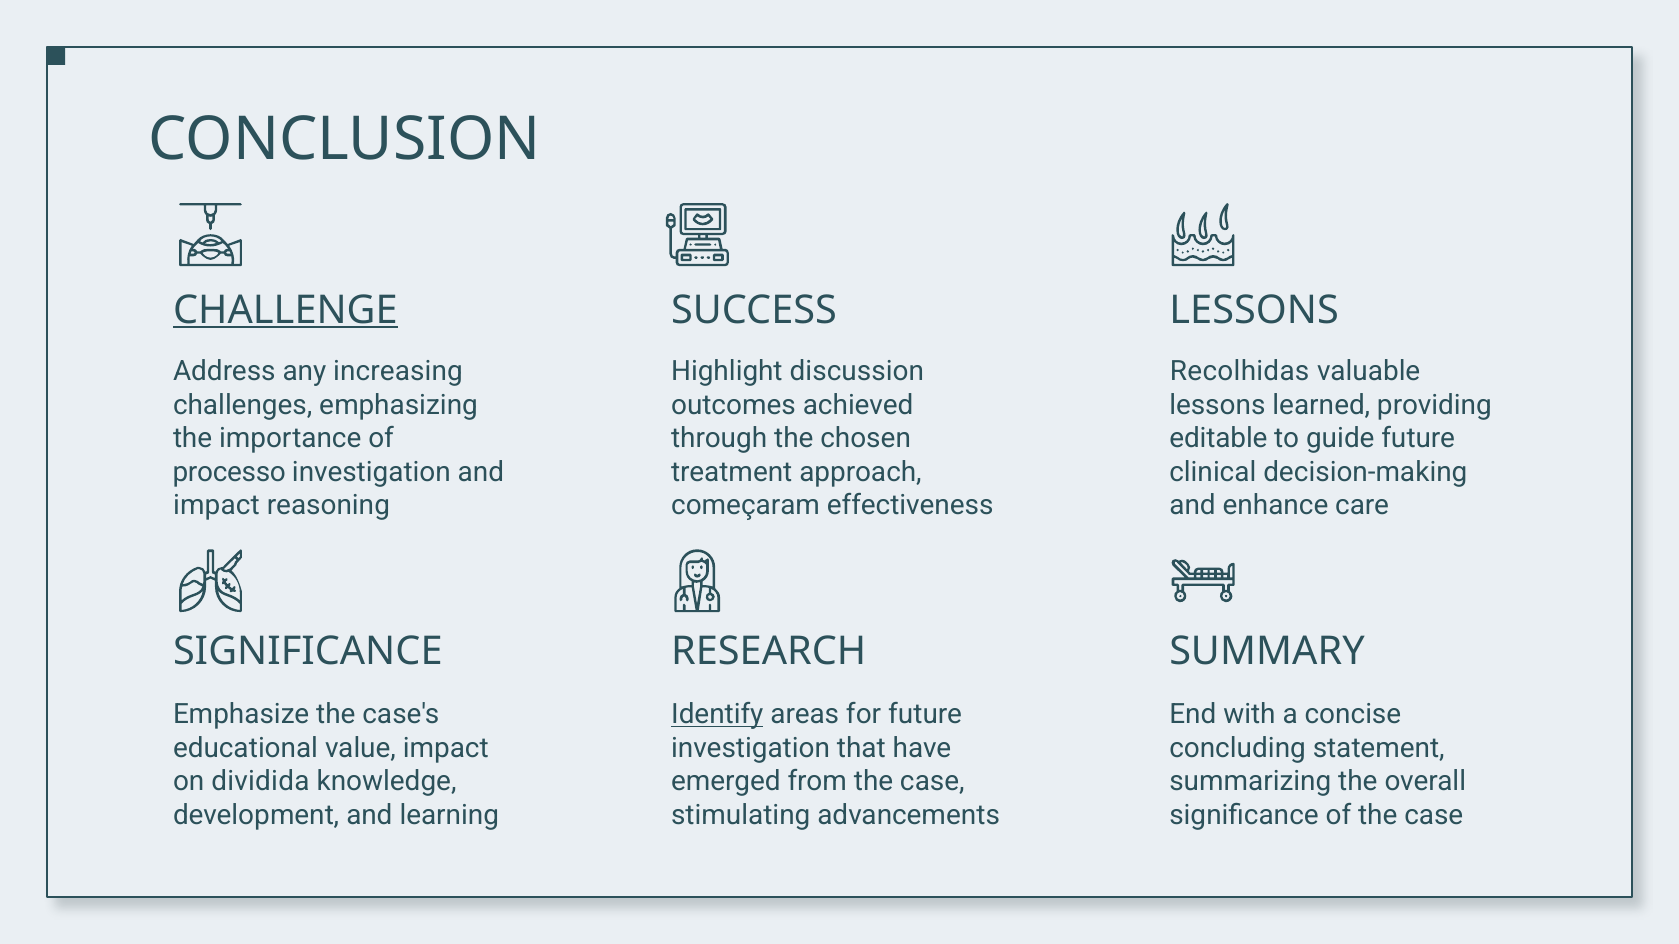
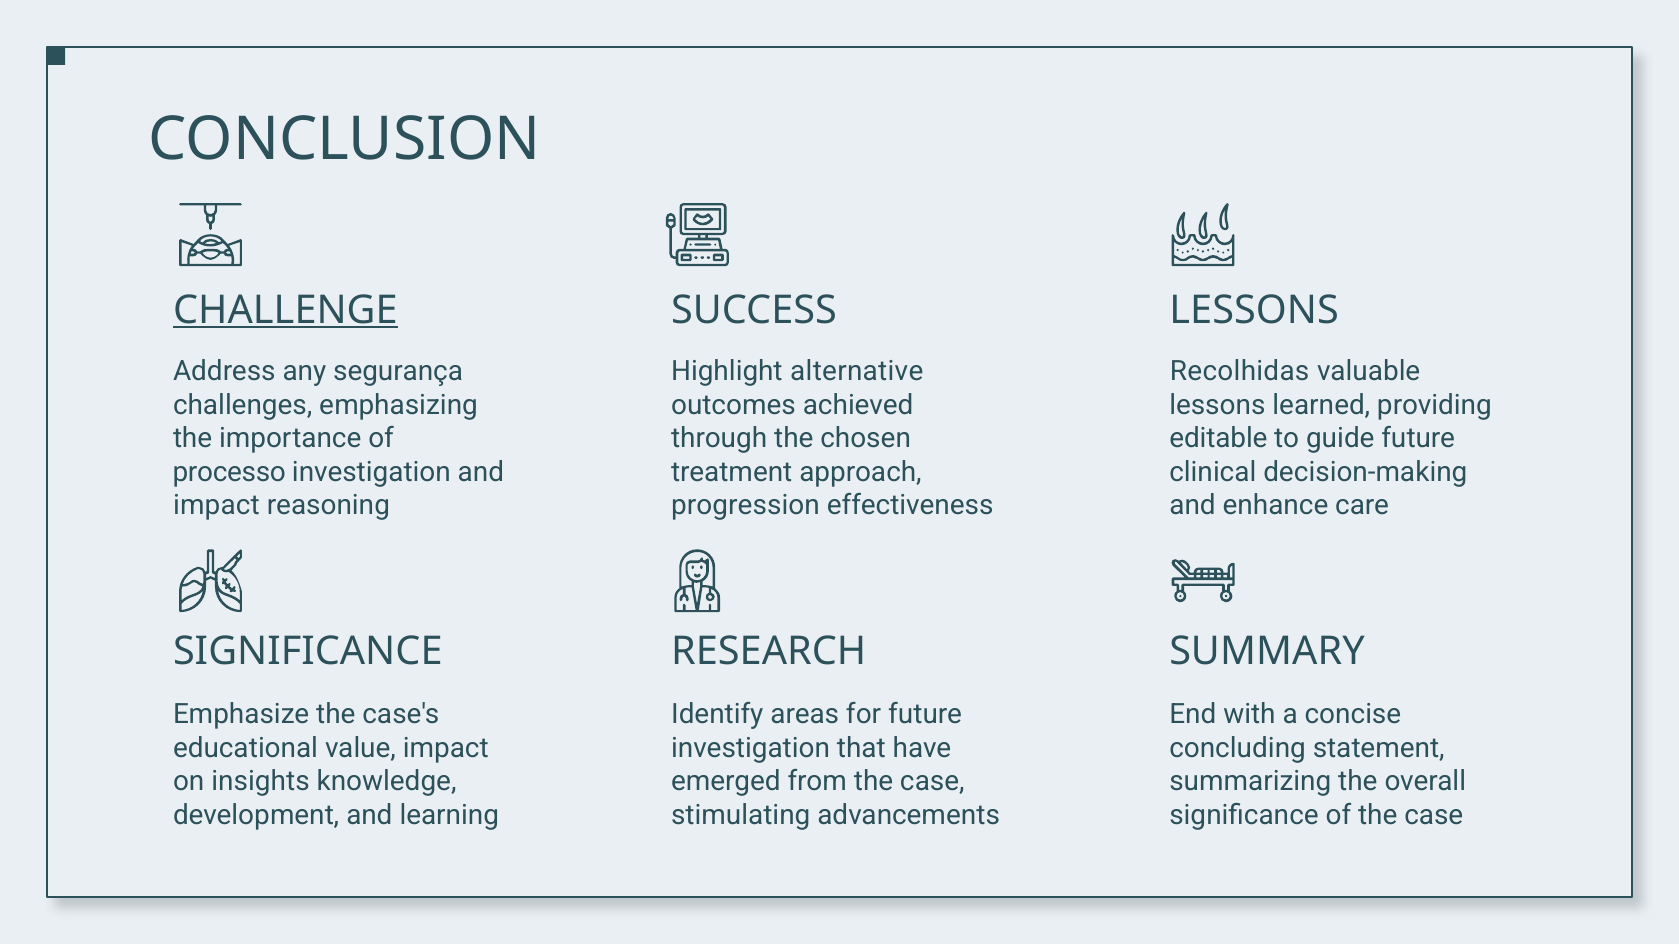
increasing: increasing -> segurança (398, 372)
discussion: discussion -> alternative (857, 372)
começaram: começaram -> progression (746, 506)
Identify underline: present -> none (717, 715)
dividida: dividida -> insights (261, 782)
